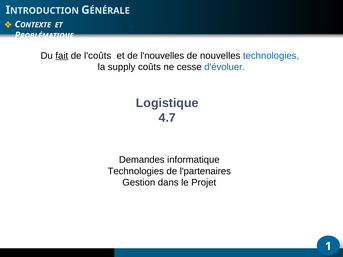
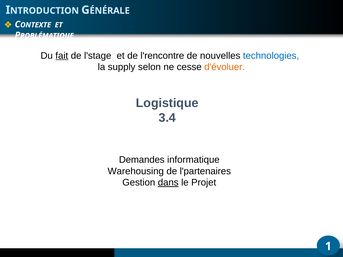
l'coûts: l'coûts -> l'stage (98, 56)
l'nouvelles: l'nouvelles -> l'rencontre (162, 56)
coûts: coûts -> selon (149, 67)
d'évoluer colour: blue -> orange (225, 67)
4.7: 4.7 -> 3.4 (167, 118)
Technologies: Technologies -> Warehousing (136, 171)
dans underline: none -> present (168, 183)
